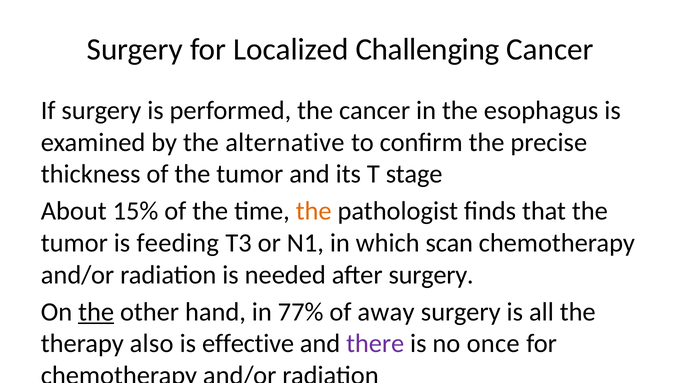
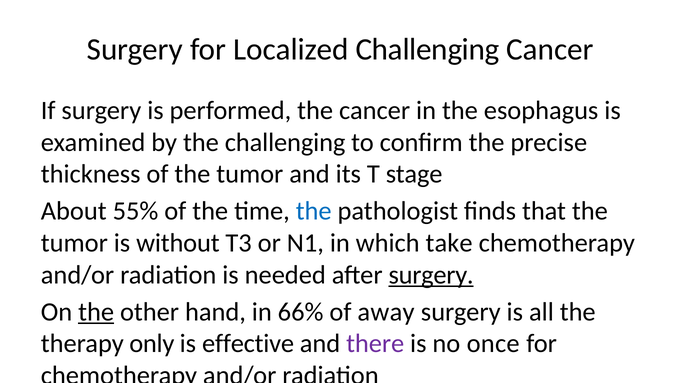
the alternative: alternative -> challenging (285, 142)
15%: 15% -> 55% (135, 211)
the colour: orange -> blue (314, 211)
feeding: feeding -> without (178, 243)
scan: scan -> take (449, 243)
surgery underline: none -> present (431, 275)
77%: 77% -> 66% (301, 312)
also: also -> only (152, 344)
